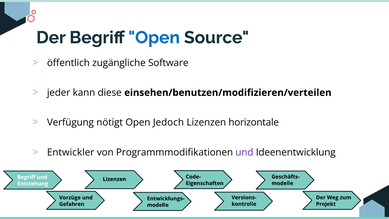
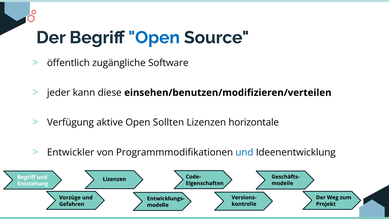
nötigt: nötigt -> aktive (110, 122)
Jedoch: Jedoch -> Sollten (168, 122)
und colour: purple -> blue (244, 152)
